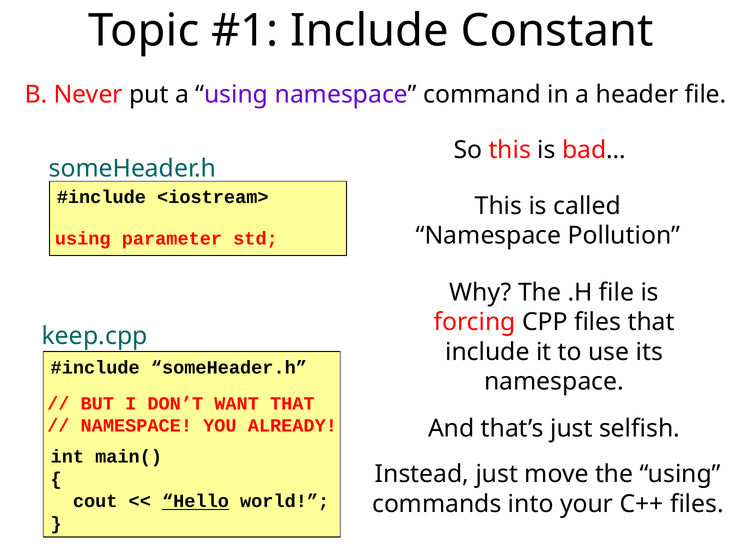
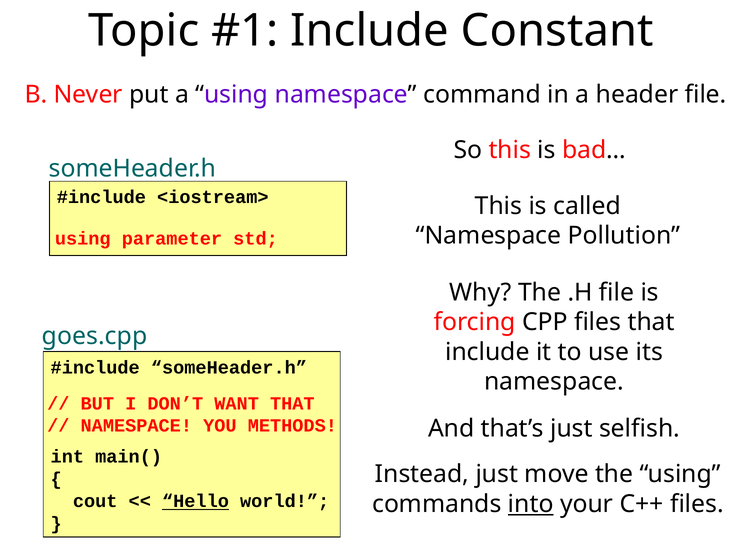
keep.cpp: keep.cpp -> goes.cpp (95, 336)
ALREADY: ALREADY -> METHODS (292, 426)
into underline: none -> present (531, 504)
